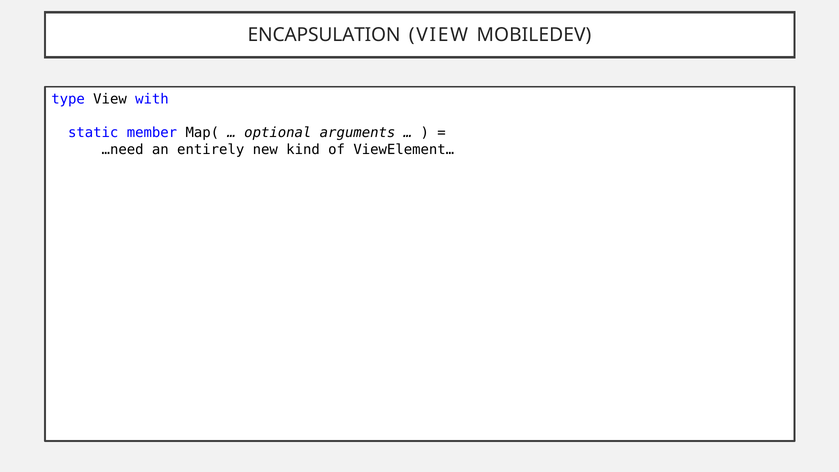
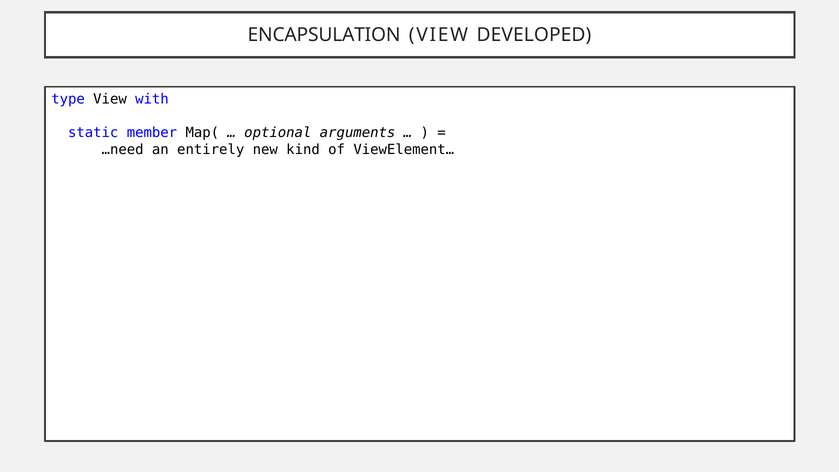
MOBILEDEV: MOBILEDEV -> DEVELOPED (534, 35)
